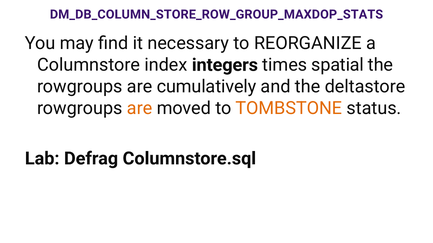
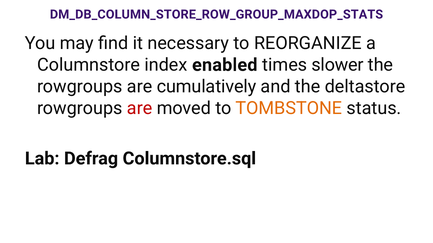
integers: integers -> enabled (225, 65)
spatial: spatial -> slower (338, 65)
are colour: orange -> red (140, 108)
